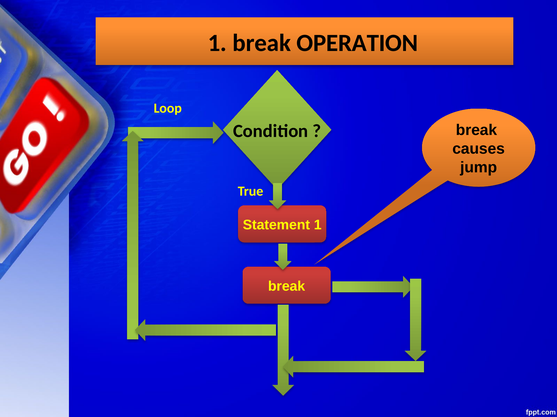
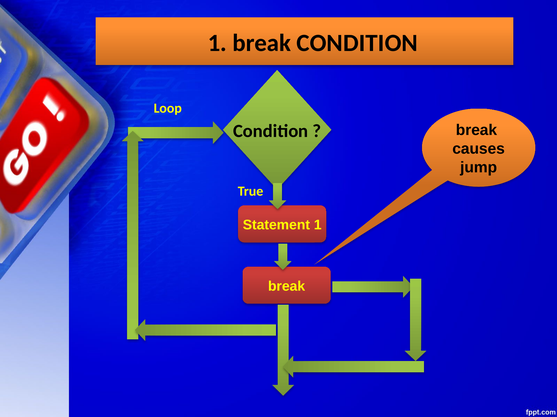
break OPERATION: OPERATION -> CONDITION (357, 43)
